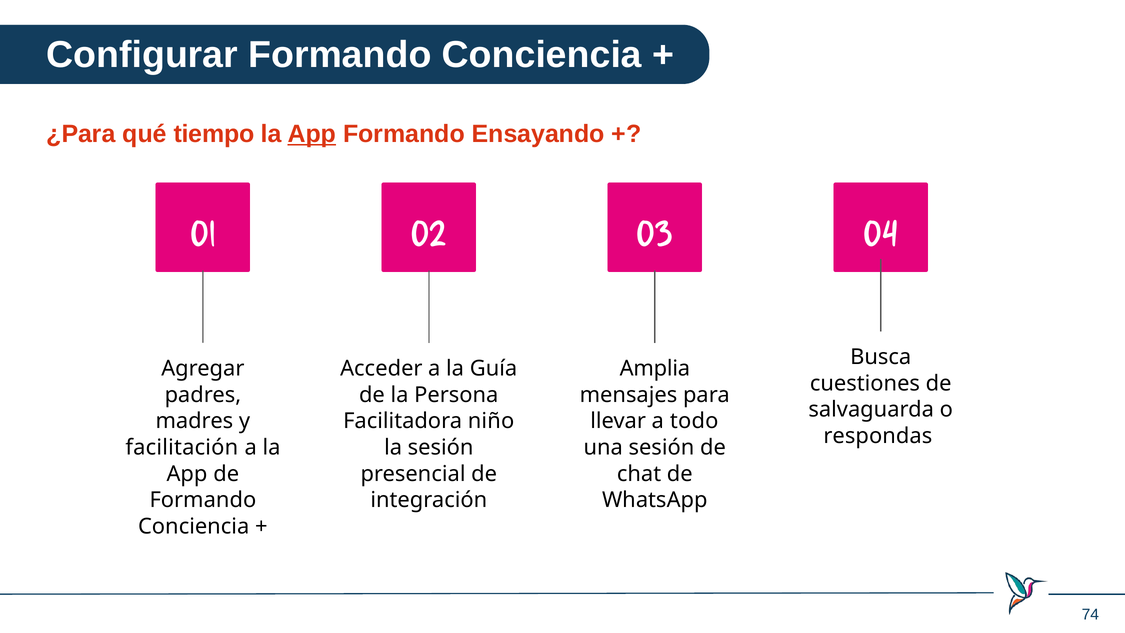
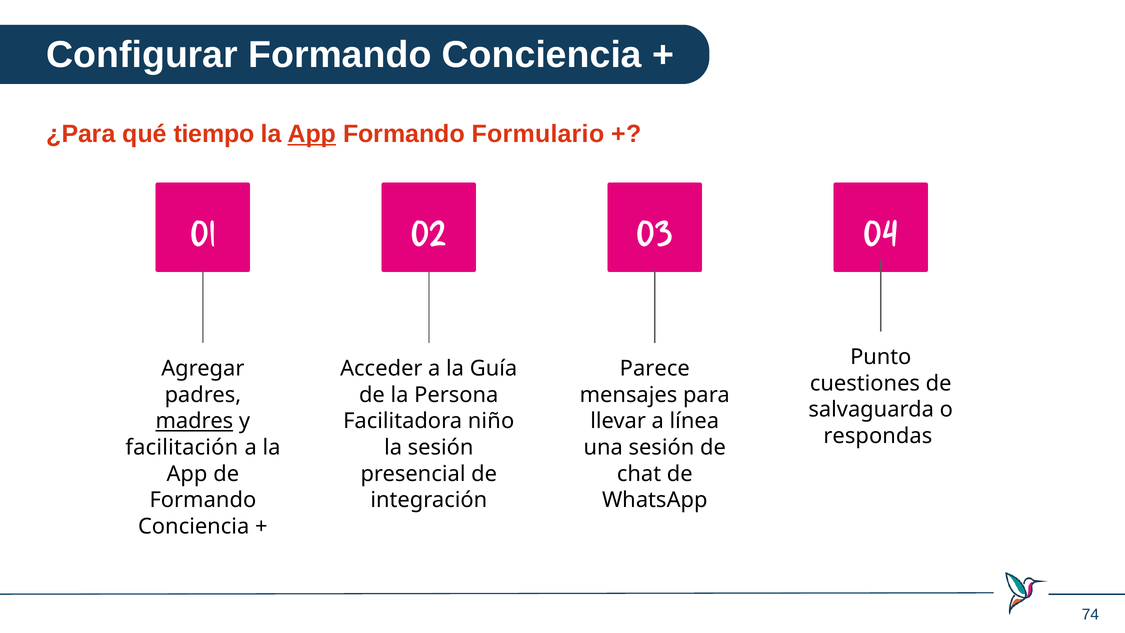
Ensayando: Ensayando -> Formulario (538, 134)
Busca: Busca -> Punto (881, 357)
Amplia: Amplia -> Parece (655, 369)
madres underline: none -> present (194, 421)
todo: todo -> línea (694, 421)
